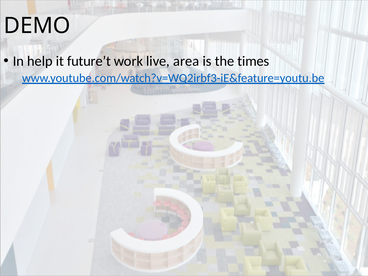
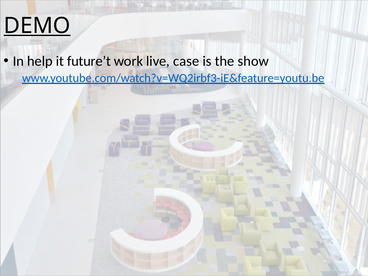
DEMO underline: none -> present (37, 26)
area: area -> case (186, 61)
times: times -> show (253, 61)
